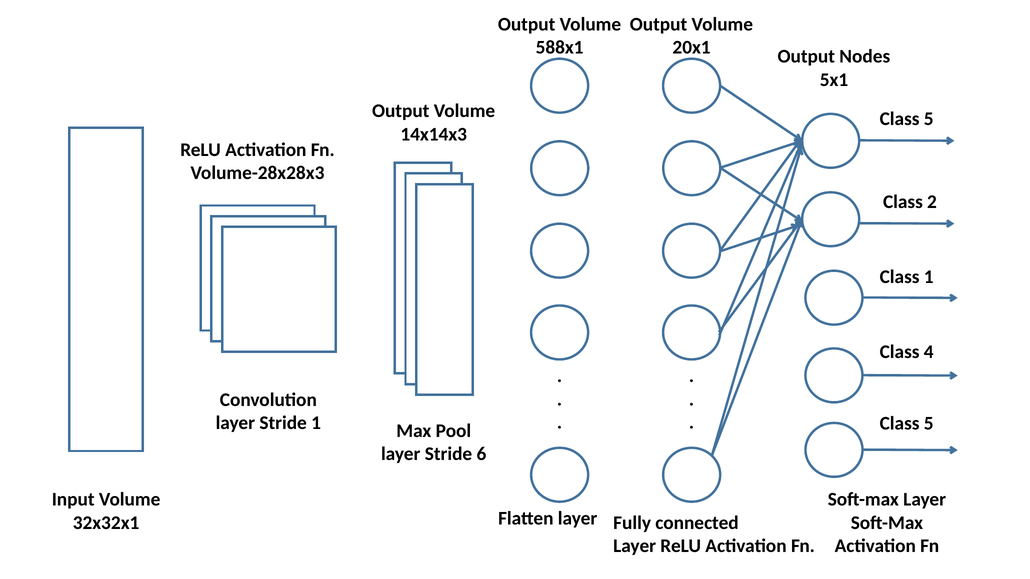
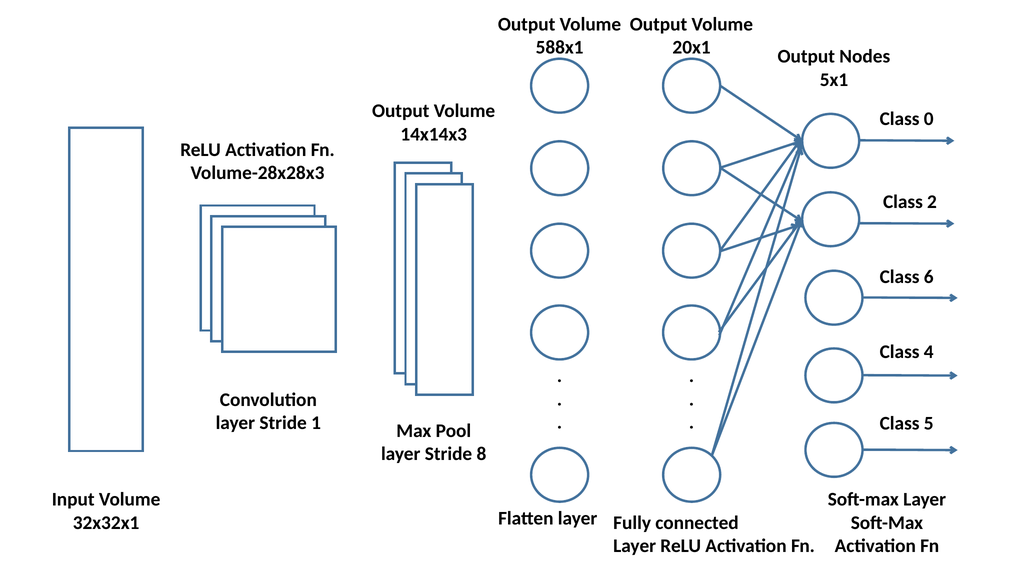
5: 5 -> 0 (929, 119)
Class 1: 1 -> 6 (929, 277)
6: 6 -> 8 (481, 454)
